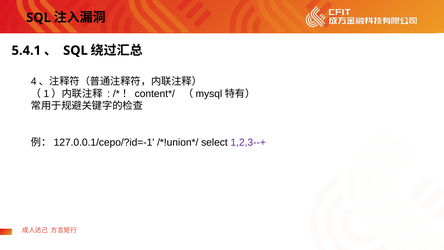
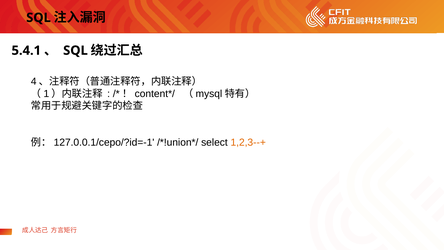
1,2,3--+ colour: purple -> orange (248, 142)
